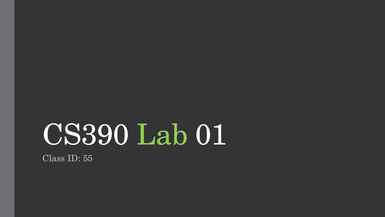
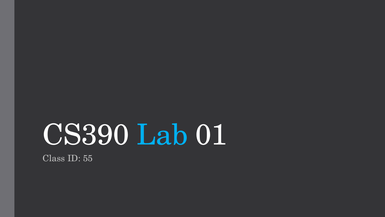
Lab colour: light green -> light blue (162, 135)
